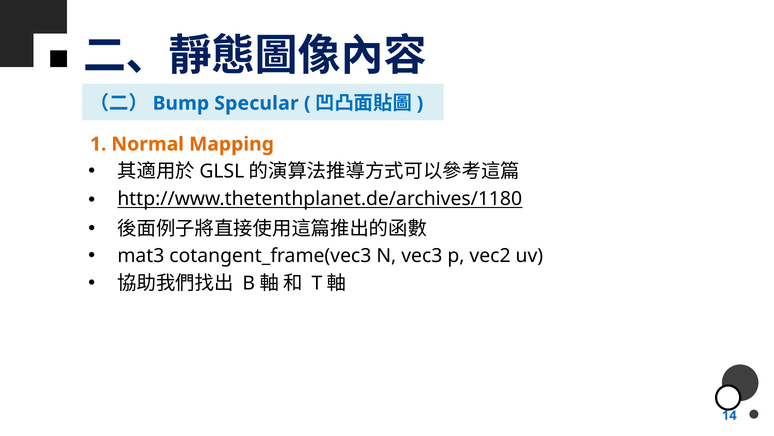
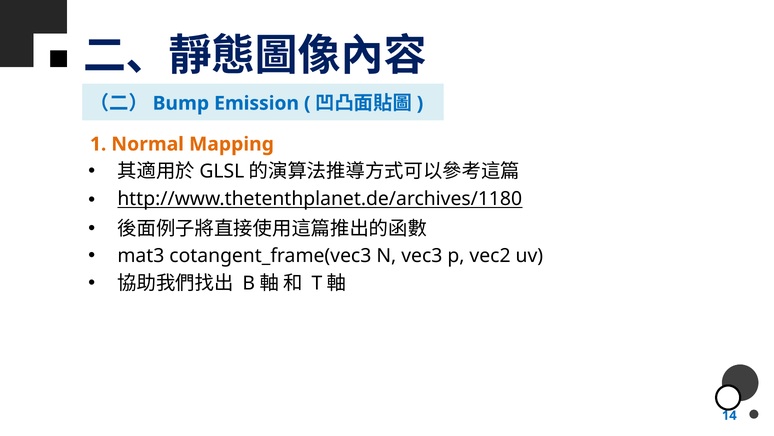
Specular: Specular -> Emission (257, 103)
